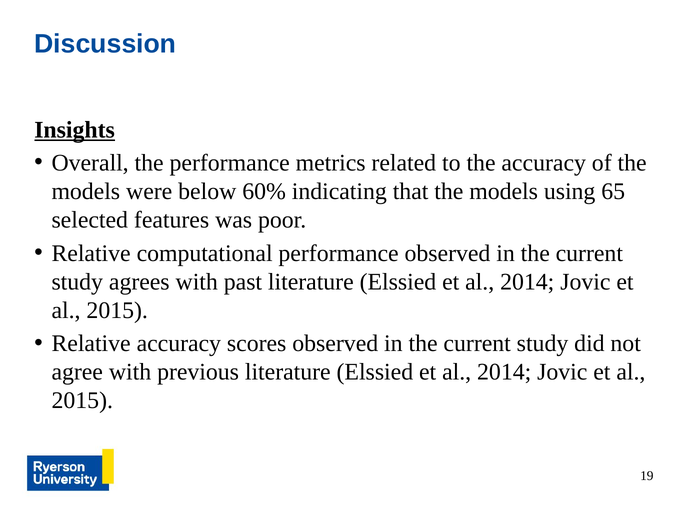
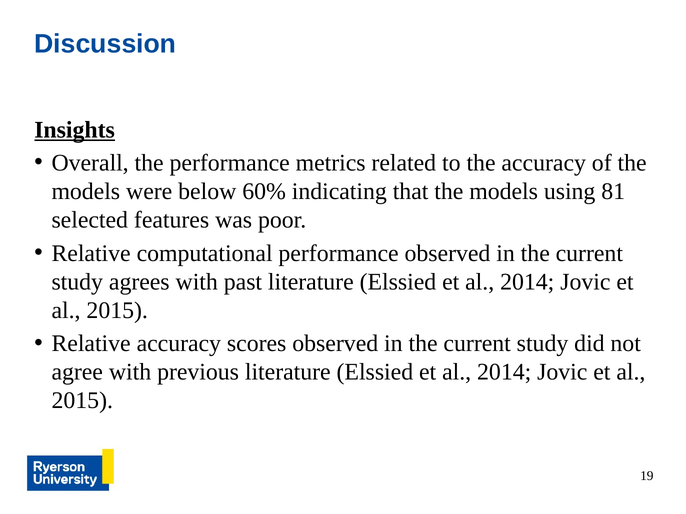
65: 65 -> 81 (613, 192)
